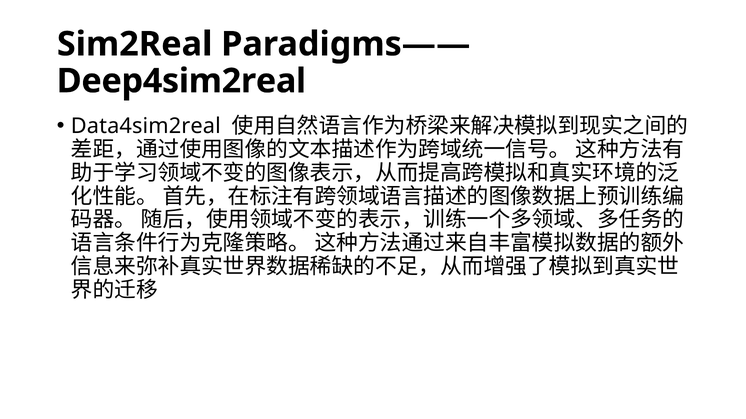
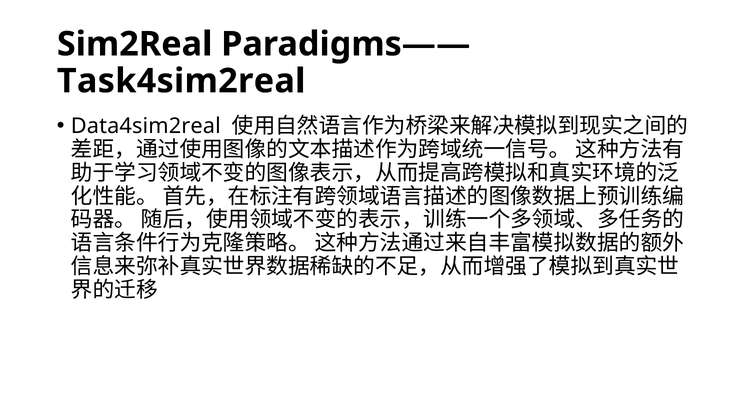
Deep4sim2real: Deep4sim2real -> Task4sim2real (181, 81)
